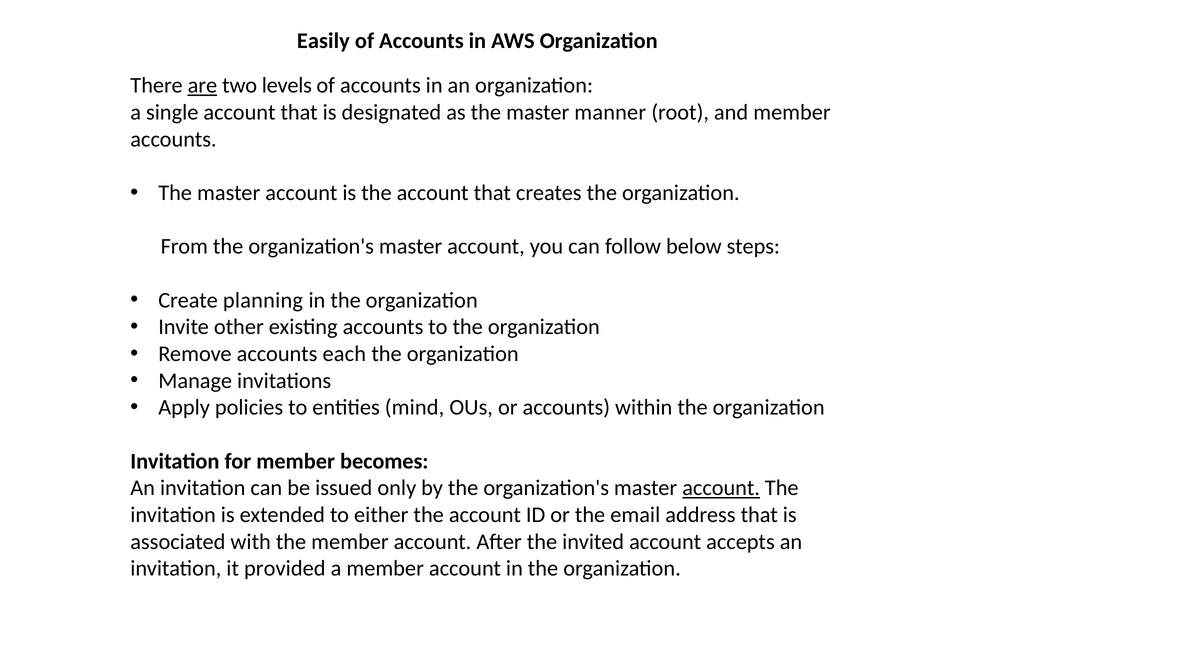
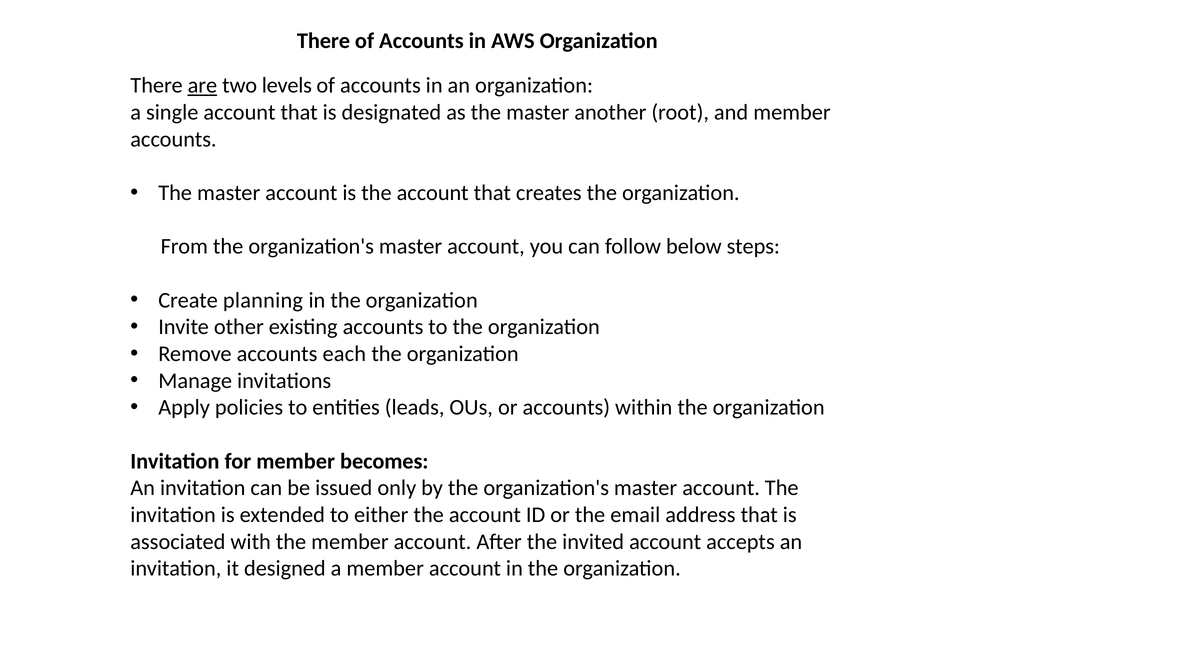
Easily: Easily -> There (323, 41)
manner: manner -> another (610, 112)
mind: mind -> leads (415, 408)
account underline: present -> none (721, 488)
provided: provided -> designed (285, 569)
